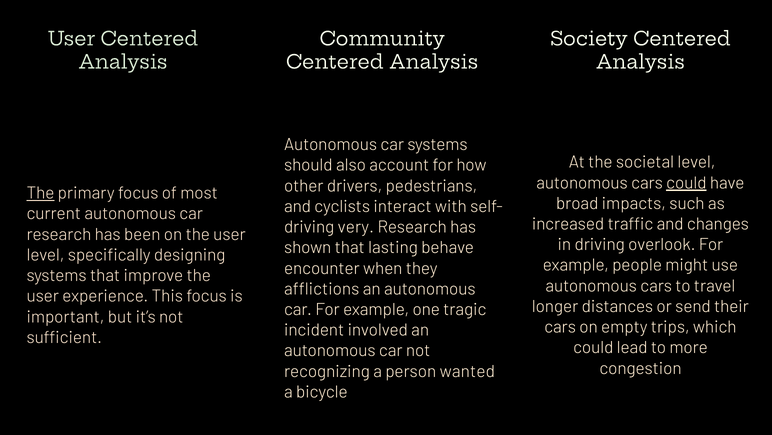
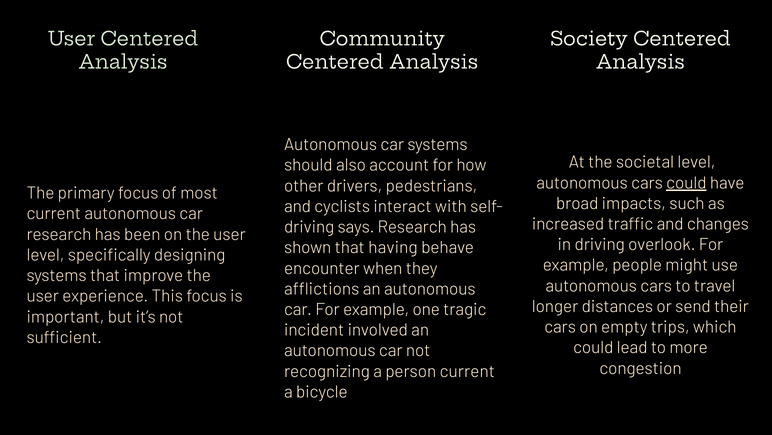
The underline: present -> none (40, 193)
very: very -> says (356, 227)
lasting: lasting -> having (393, 247)
person wanted: wanted -> current (467, 371)
